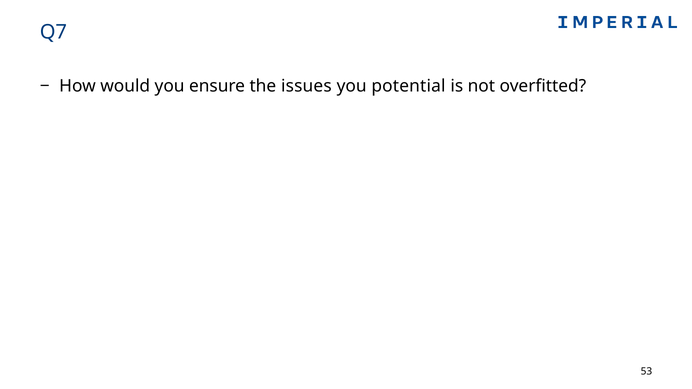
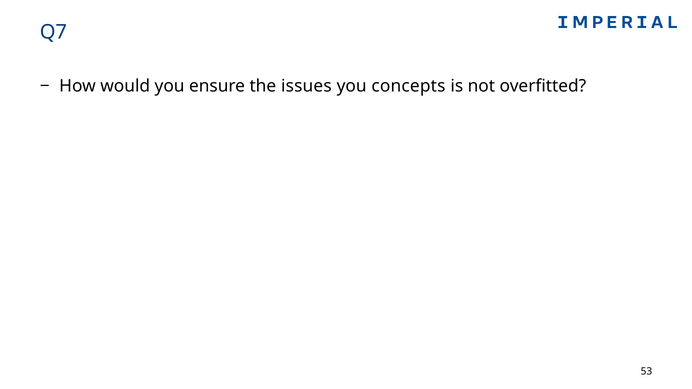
potential: potential -> concepts (408, 86)
